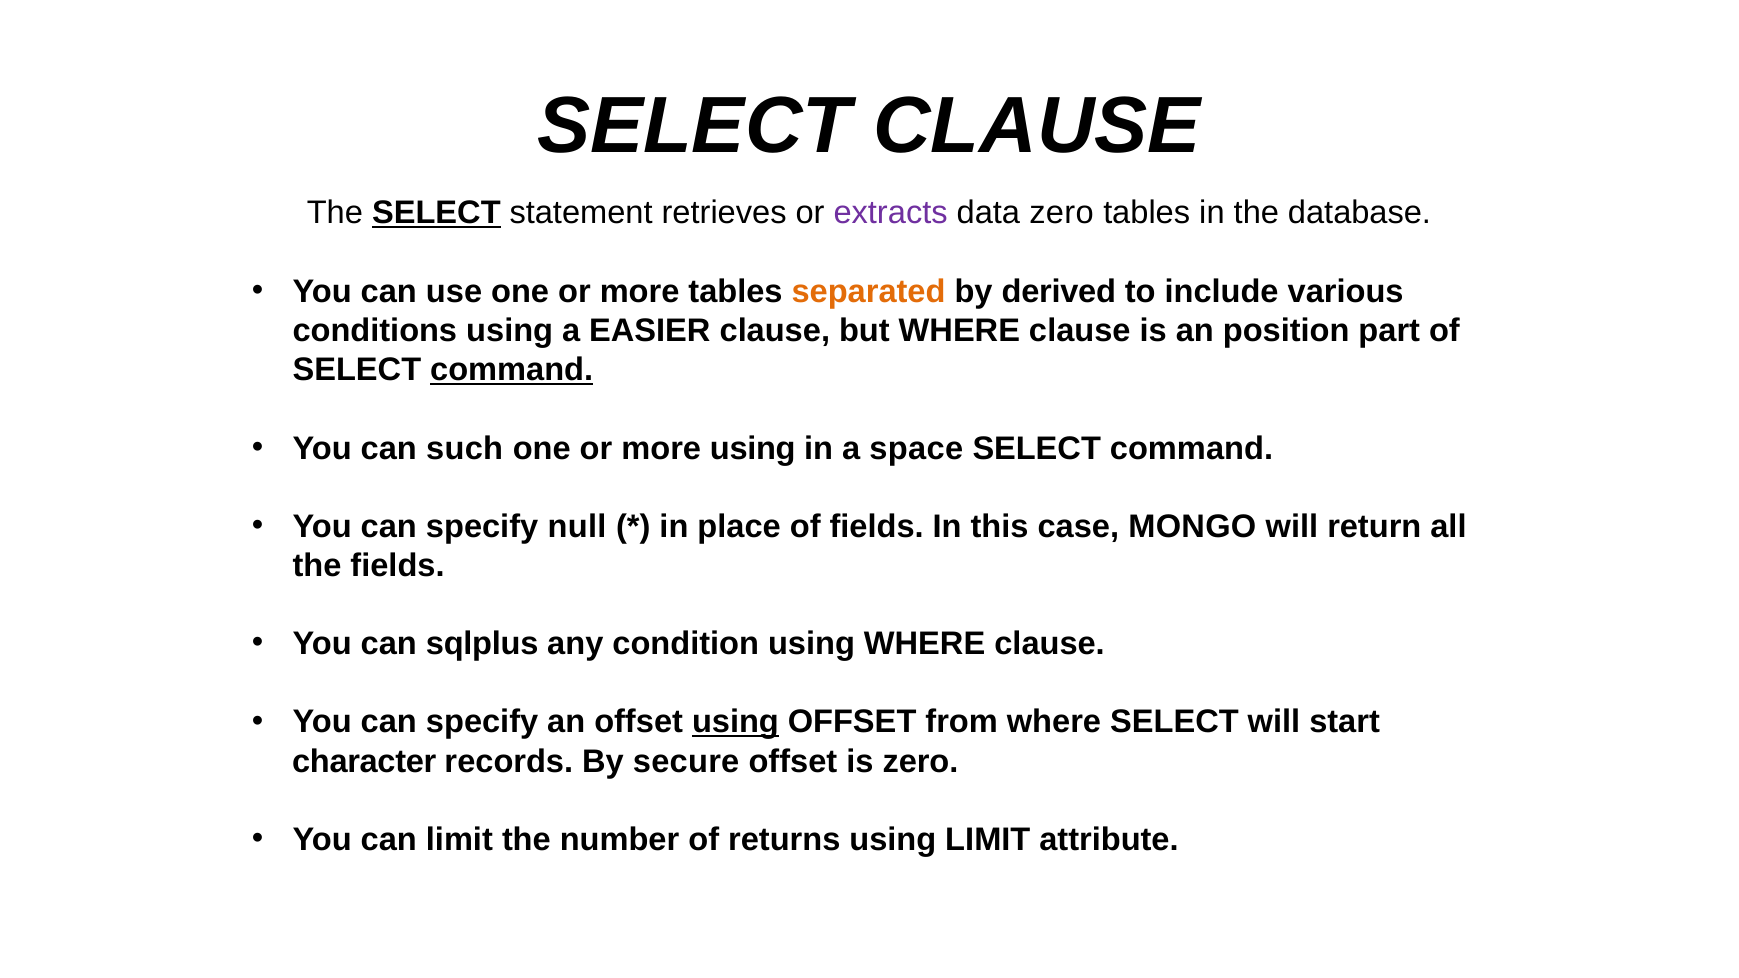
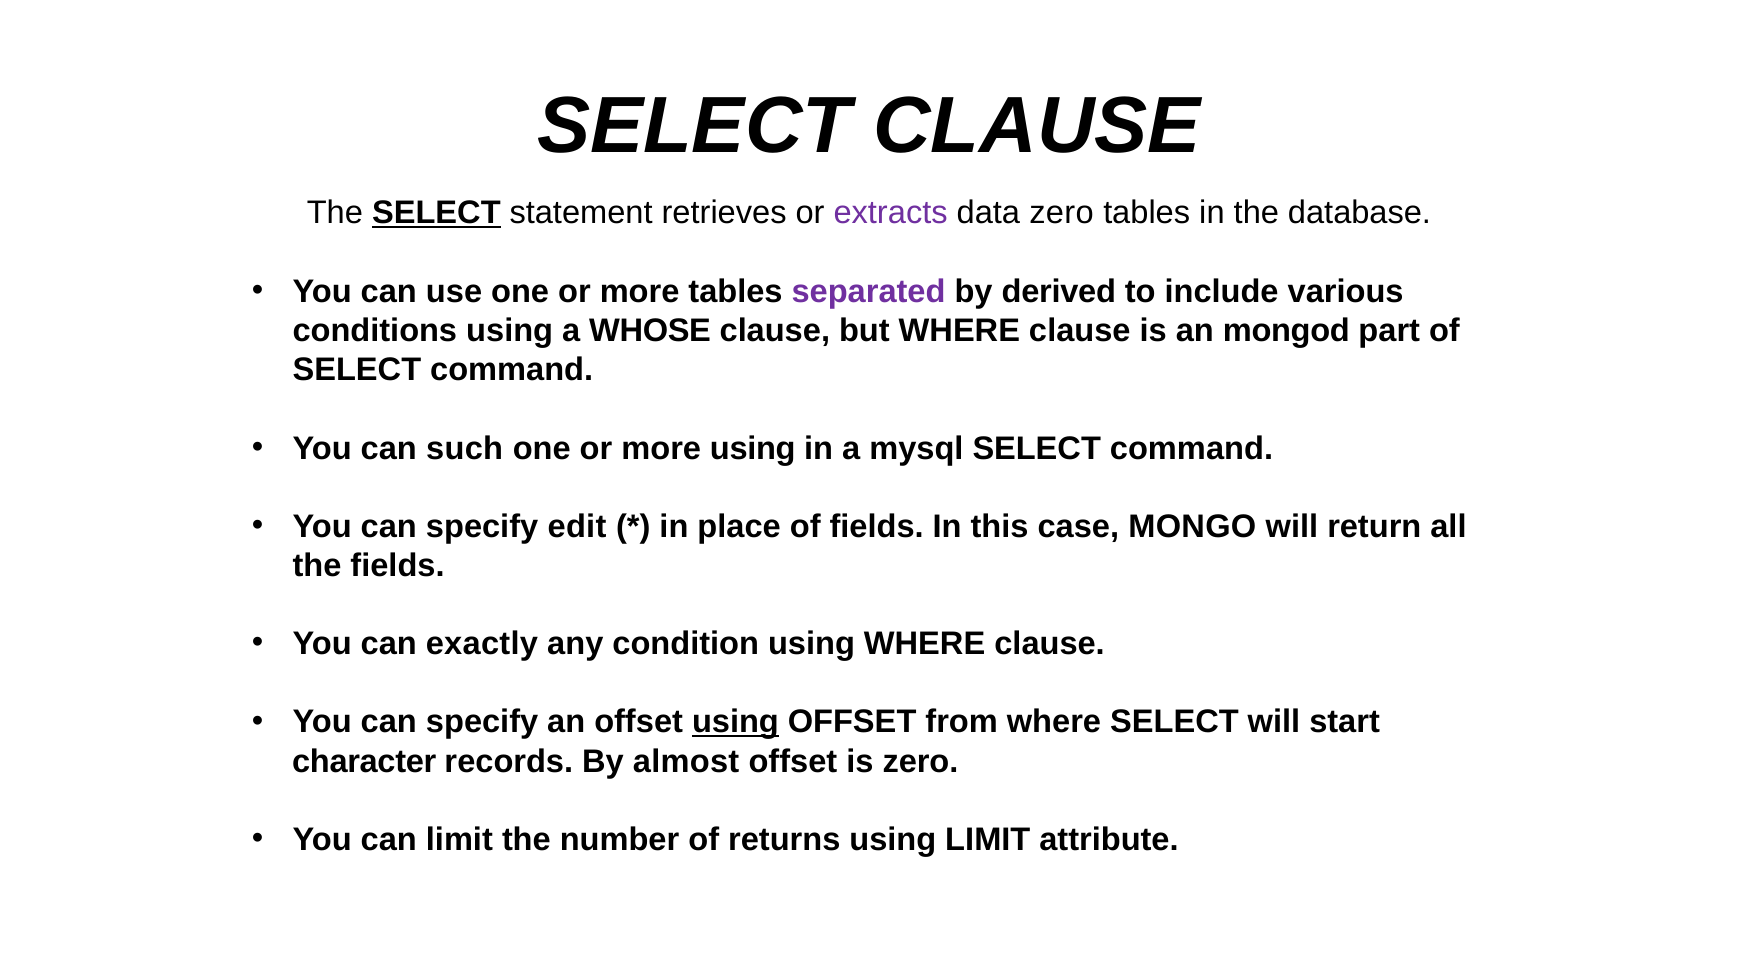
separated colour: orange -> purple (869, 292)
EASIER: EASIER -> WHOSE (650, 331)
position: position -> mongod (1286, 331)
command underline: present -> none (512, 370)
space: space -> mysql (916, 448)
null: null -> edit (577, 527)
sqlplus: sqlplus -> exactly (482, 644)
secure: secure -> almost (686, 762)
